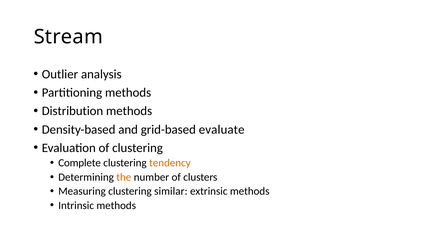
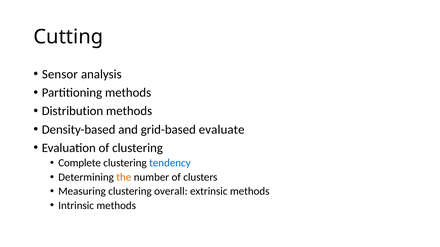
Stream: Stream -> Cutting (68, 37)
Outlier: Outlier -> Sensor (60, 74)
tendency colour: orange -> blue (170, 163)
similar: similar -> overall (171, 192)
